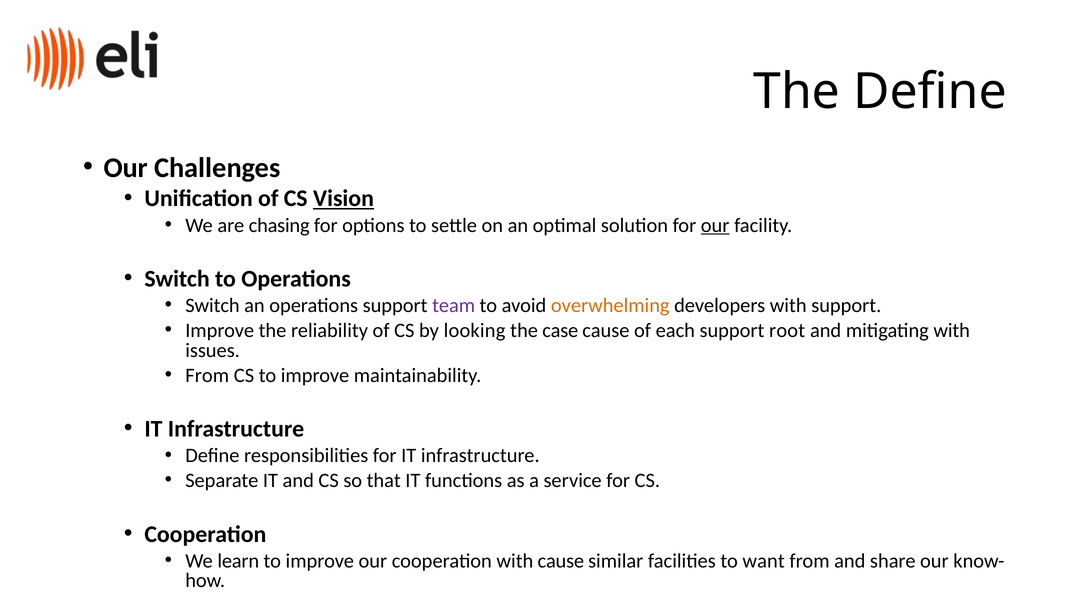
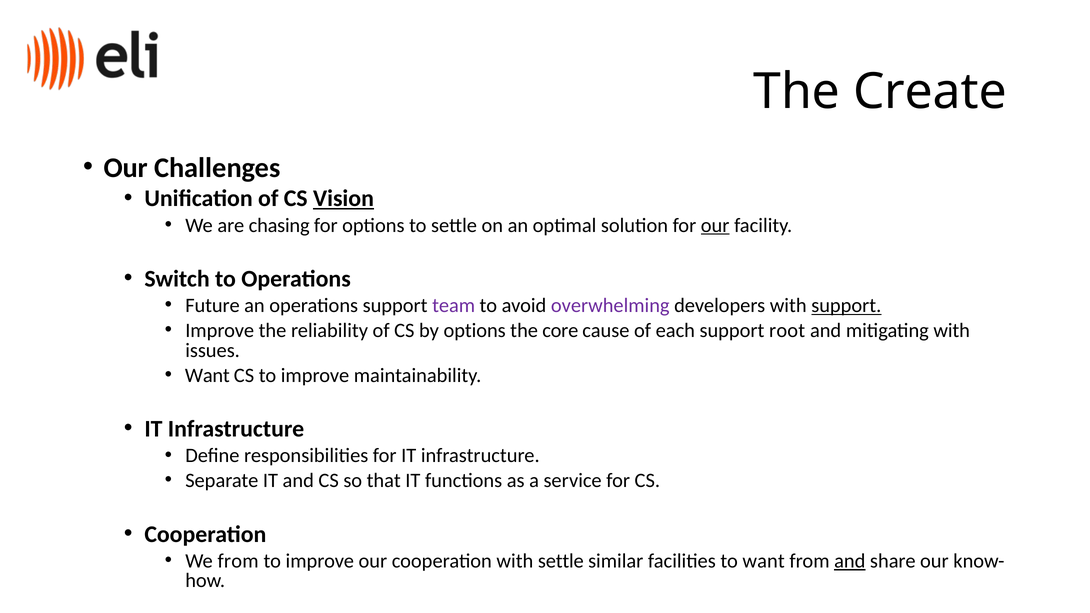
The Define: Define -> Create (930, 92)
Switch: Switch -> Future (212, 306)
overwhelming colour: orange -> purple (610, 306)
support underline: none -> present (846, 306)
by looking: looking -> options (475, 331)
case: case -> core (560, 331)
From: From -> Want (207, 375)
We learn: learn -> from (238, 561)
with cause: cause -> settle (561, 561)
and underline: none -> present (850, 561)
